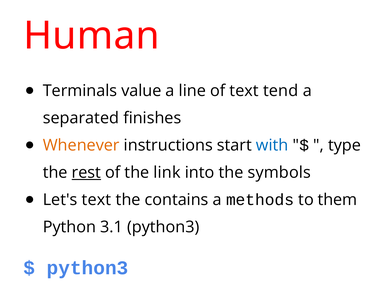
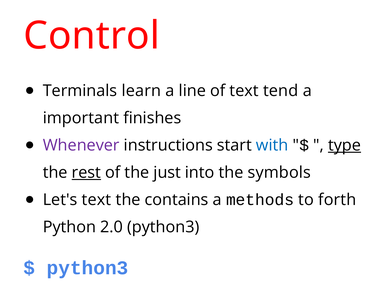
Human: Human -> Control (92, 36)
value: value -> learn (141, 91)
separated: separated -> important (81, 118)
Whenever colour: orange -> purple (81, 145)
type underline: none -> present (345, 145)
link: link -> just (167, 172)
them: them -> forth (337, 200)
3.1: 3.1 -> 2.0 (112, 227)
